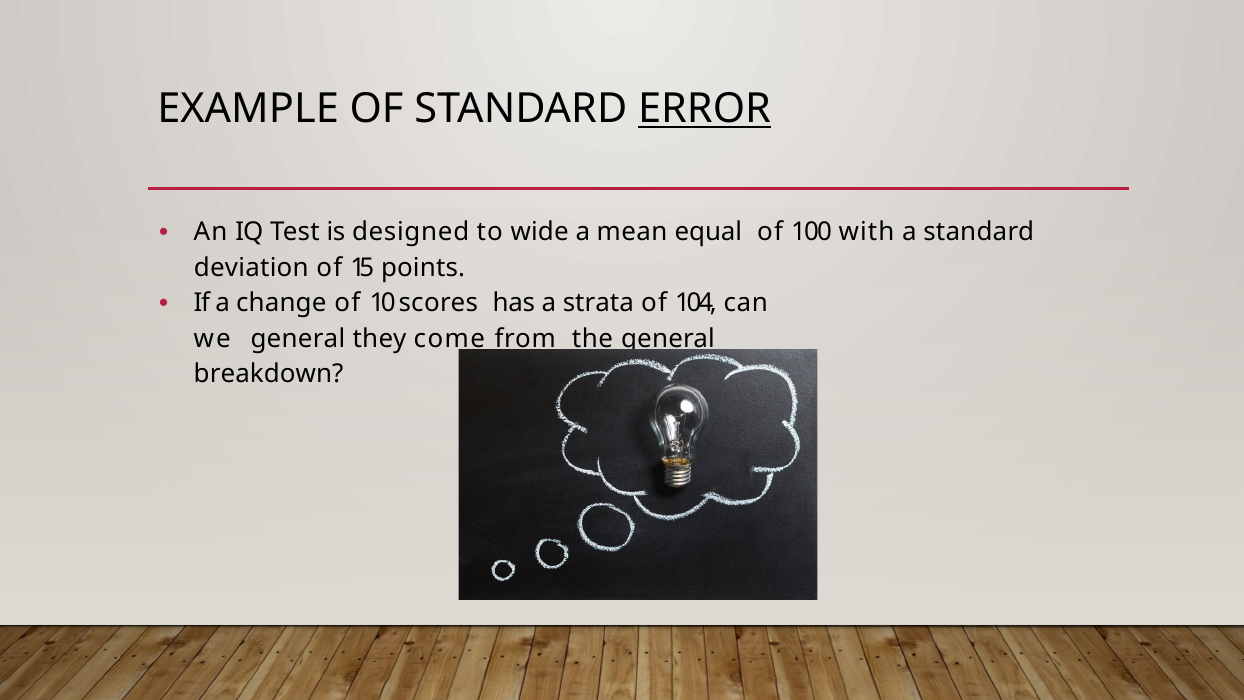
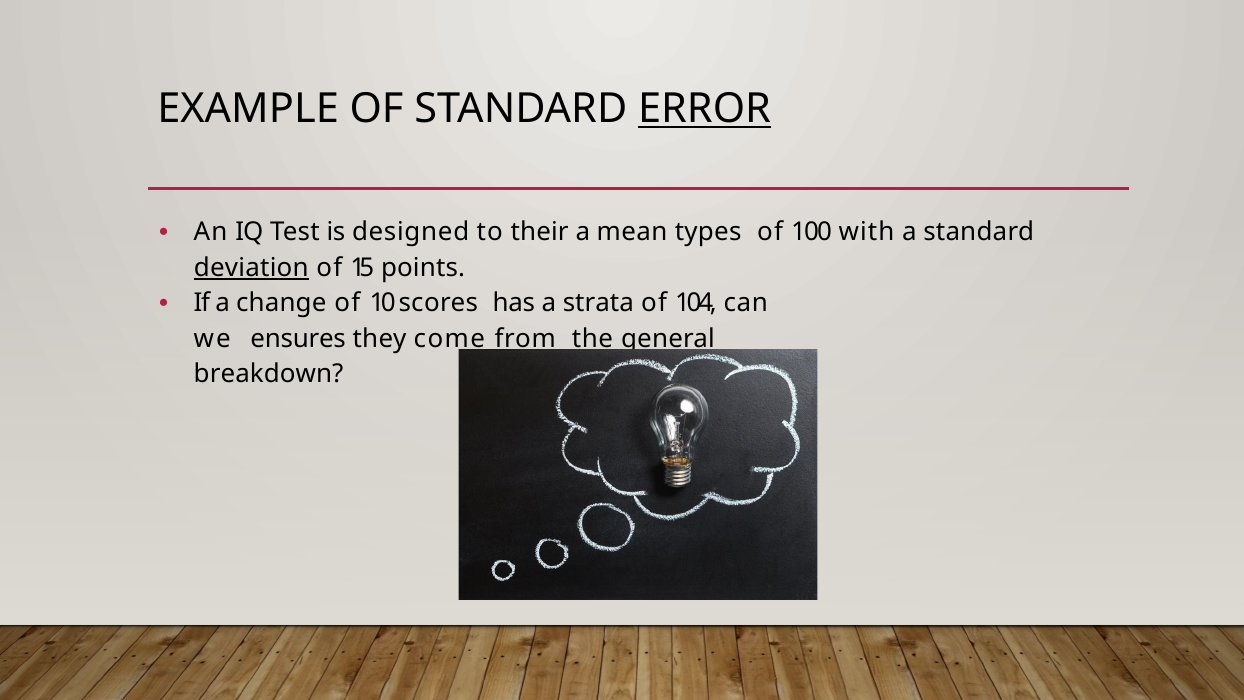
wide: wide -> their (540, 232)
equal: equal -> types (708, 232)
deviation underline: none -> present (251, 267)
we general: general -> ensures (298, 338)
